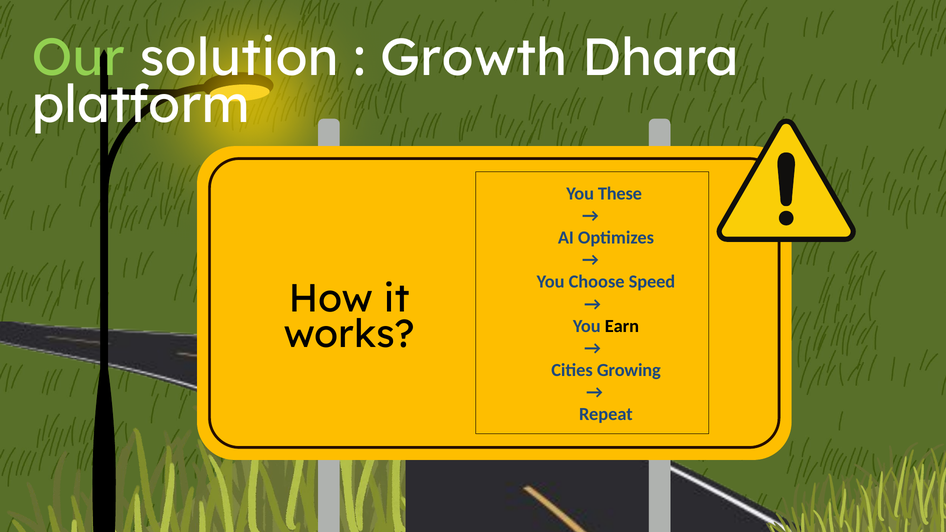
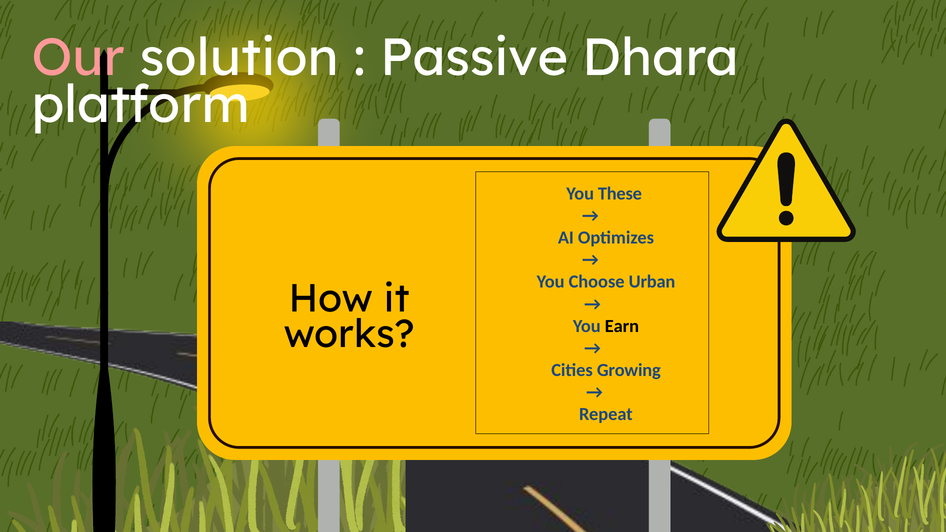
Our colour: light green -> pink (78, 58)
Growth: Growth -> Passive (474, 58)
Speed: Speed -> Urban (652, 282)
